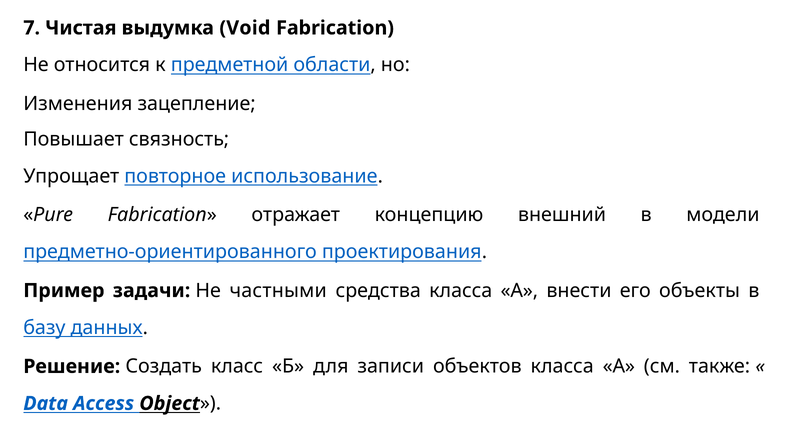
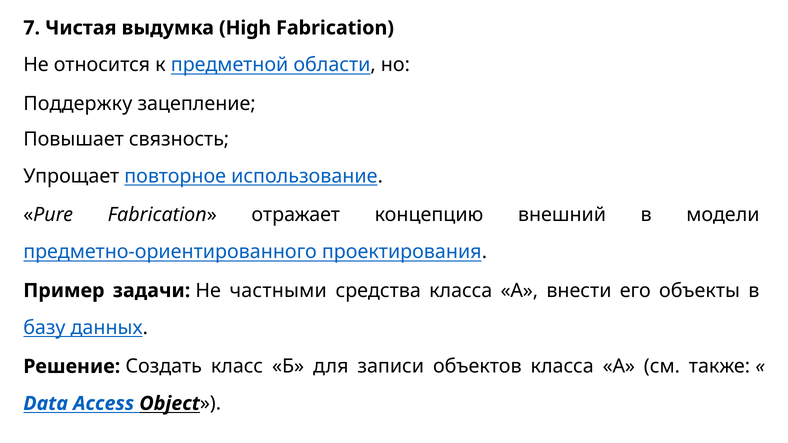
Void: Void -> High (245, 28)
Изменения: Изменения -> Поддержку (78, 104)
